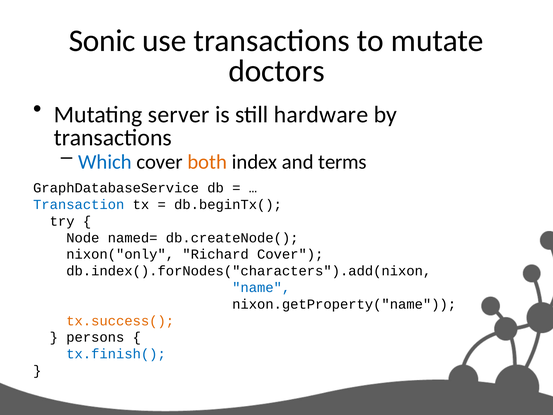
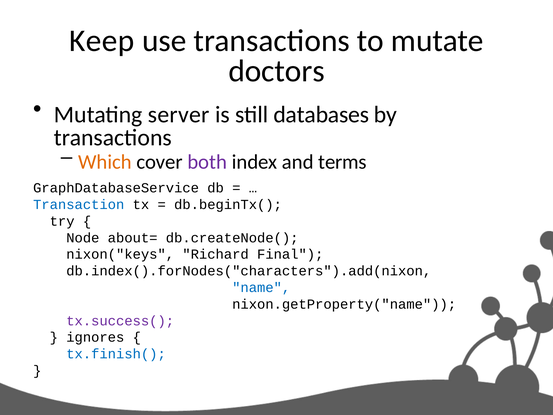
Sonic: Sonic -> Keep (102, 41)
hardware: hardware -> databases (321, 115)
Which colour: blue -> orange (105, 162)
both colour: orange -> purple (207, 162)
named=: named= -> about= (133, 238)
nixon("only: nixon("only -> nixon("keys (120, 254)
Richard Cover: Cover -> Final (290, 254)
tx.success( colour: orange -> purple (120, 321)
persons: persons -> ignores (95, 337)
